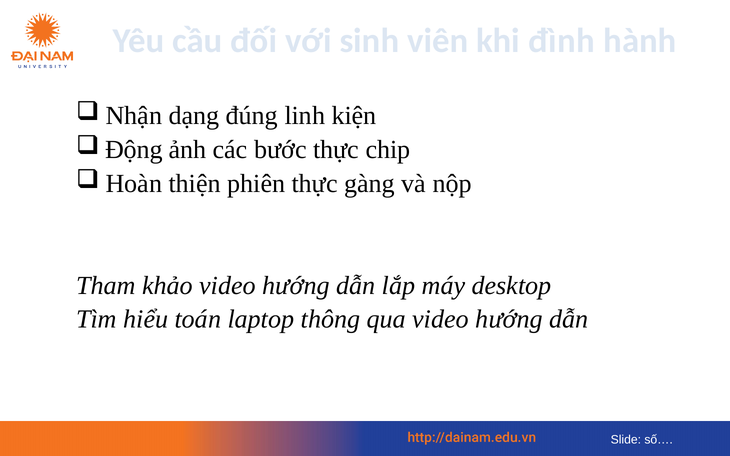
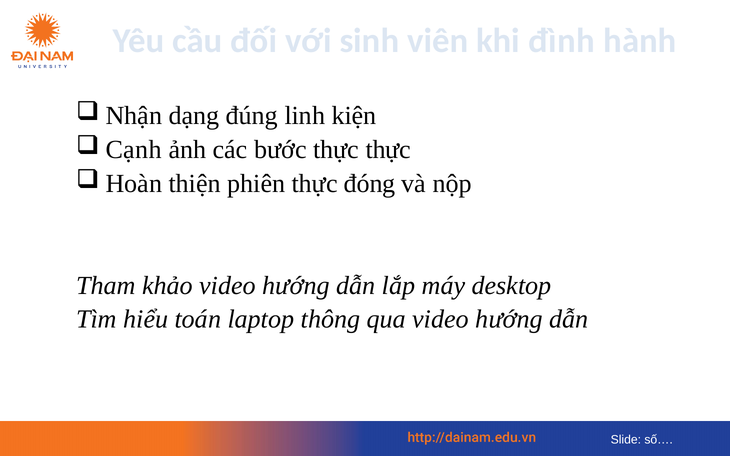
Động: Động -> Cạnh (134, 150)
thực chip: chip -> thực (388, 150)
gàng: gàng -> đóng (370, 184)
